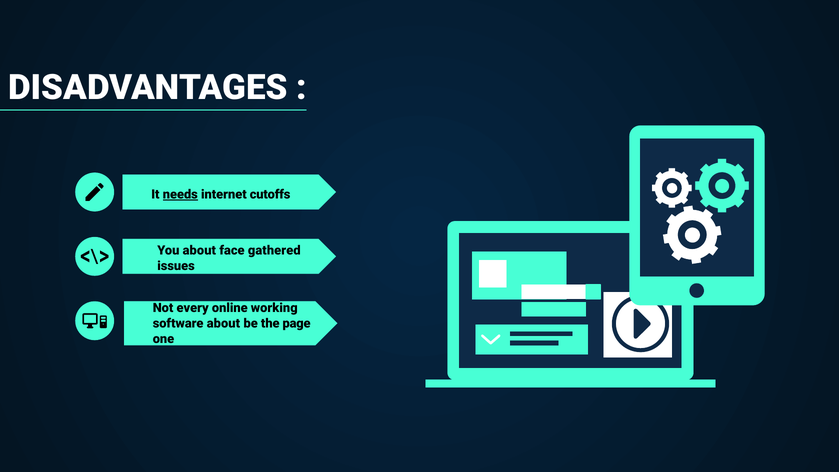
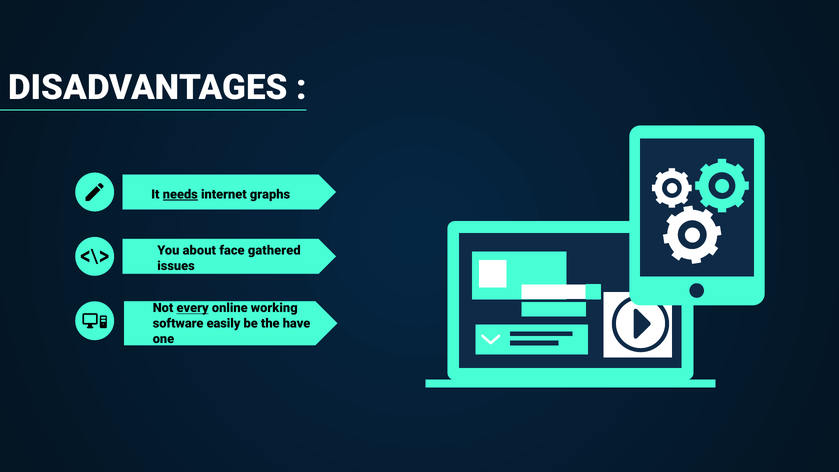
cutoffs: cutoffs -> graphs (270, 194)
every underline: none -> present (193, 308)
software about: about -> easily (224, 324)
page: page -> have (297, 324)
